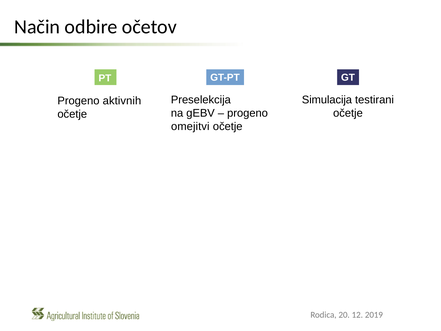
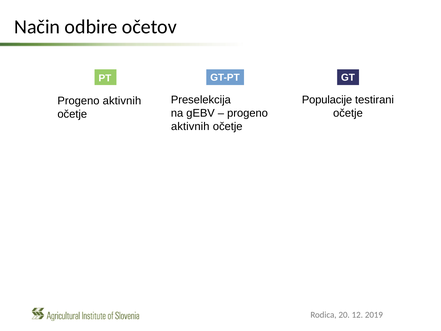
Simulacija: Simulacija -> Populacije (327, 100)
omejitvi: omejitvi -> aktivnih (190, 126)
